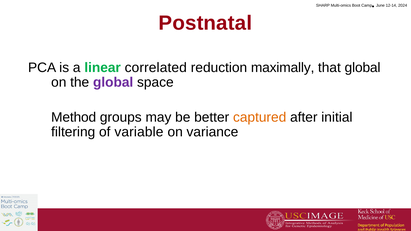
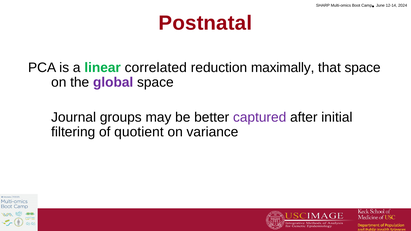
that global: global -> space (363, 68)
Method: Method -> Journal (74, 117)
captured colour: orange -> purple (260, 117)
variable: variable -> quotient (139, 132)
